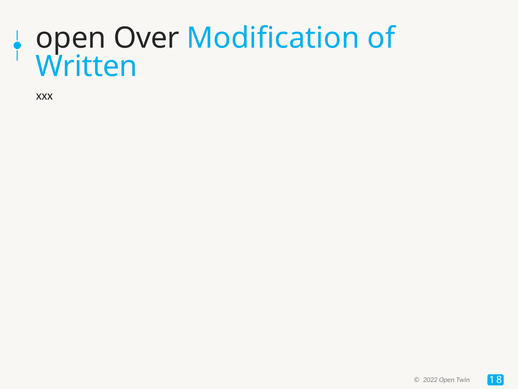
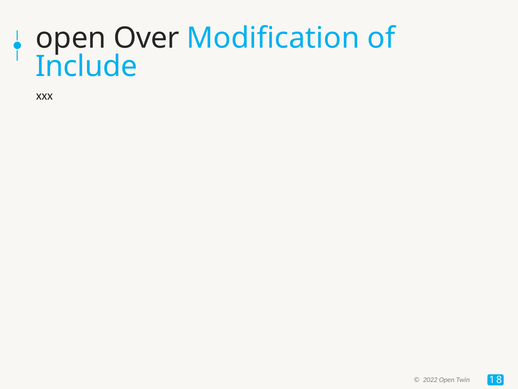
Written: Written -> Include (86, 67)
